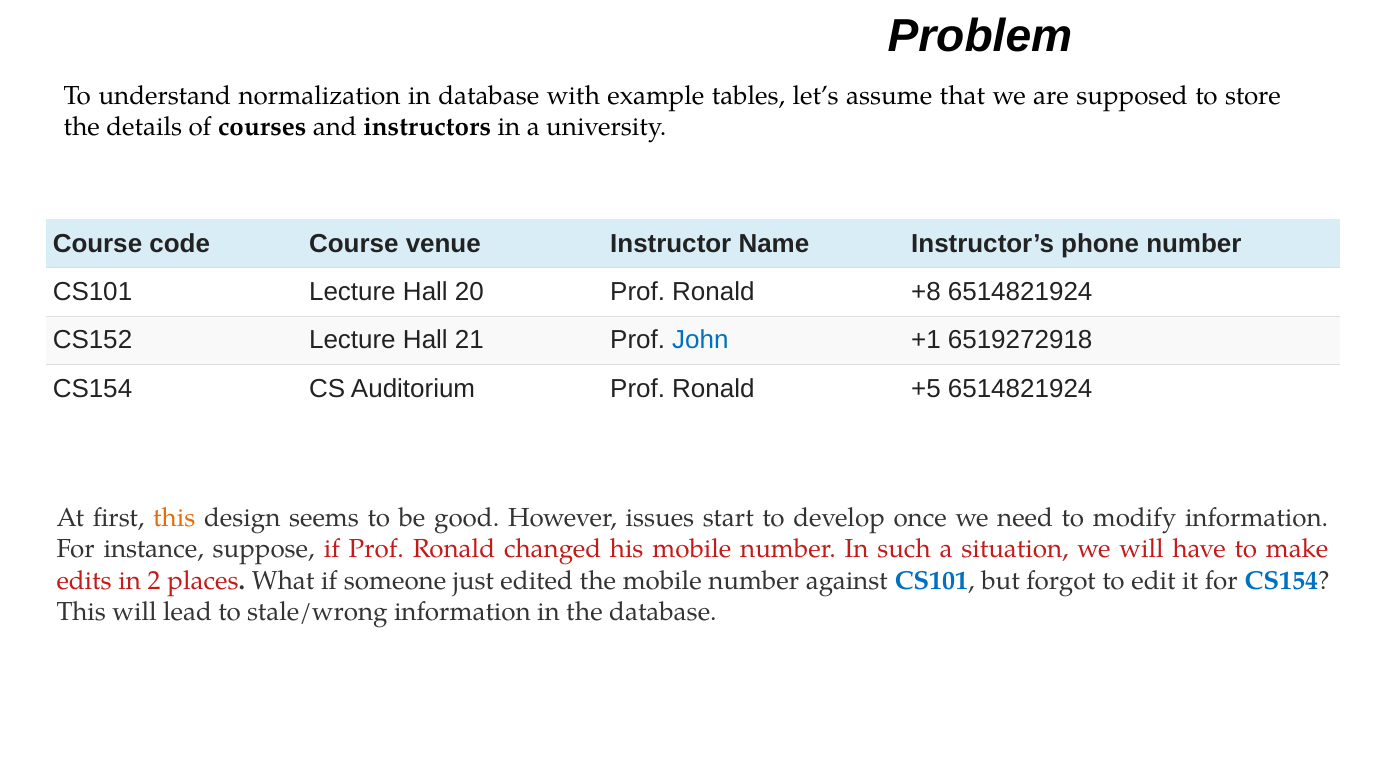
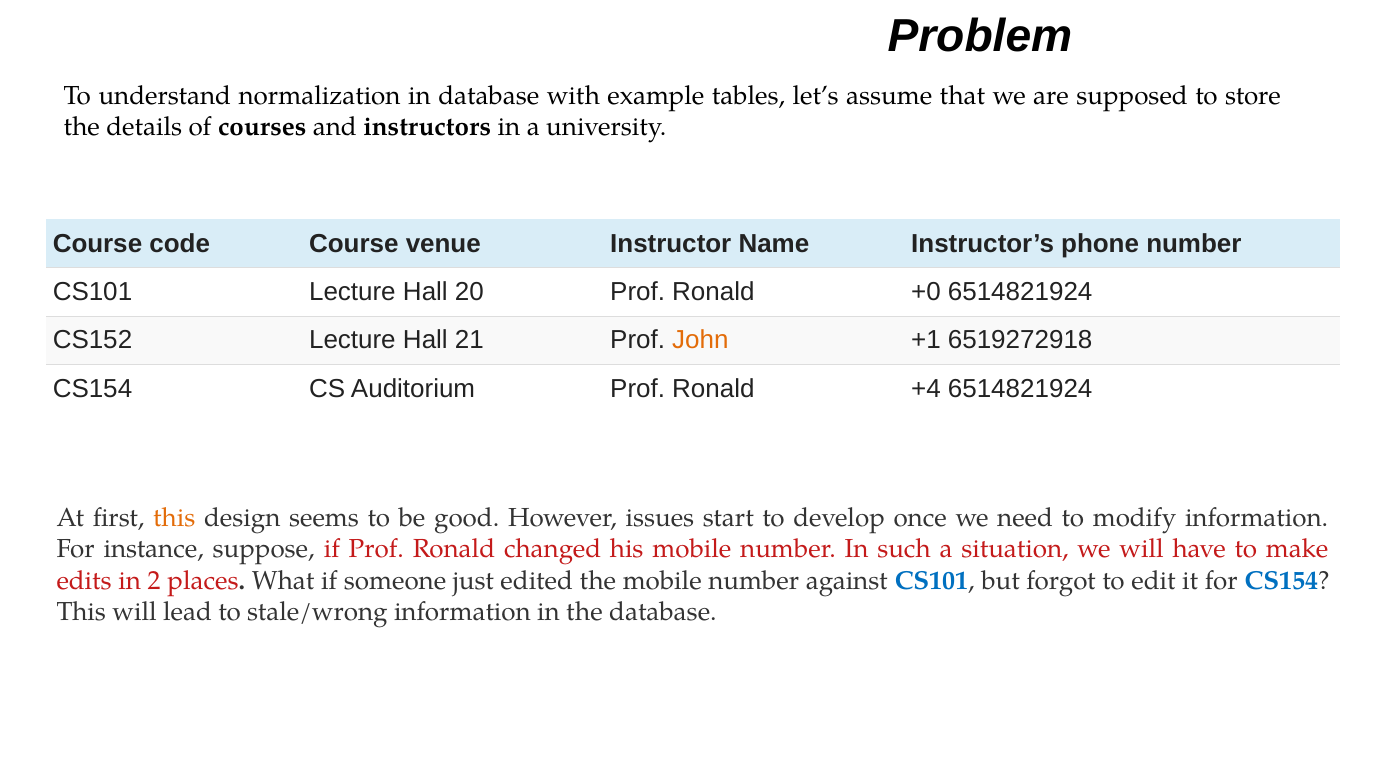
+8: +8 -> +0 (926, 291)
John colour: blue -> orange (700, 340)
+5: +5 -> +4 (926, 388)
